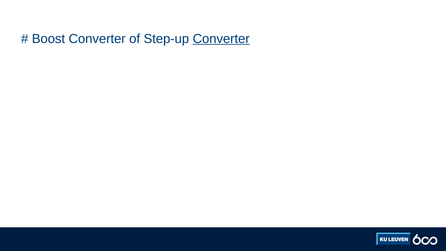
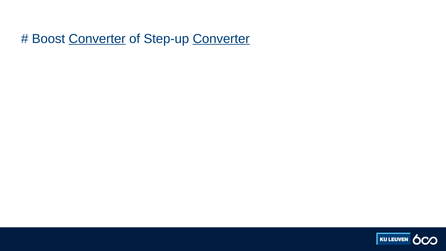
Converter underline: none -> present (97, 39)
